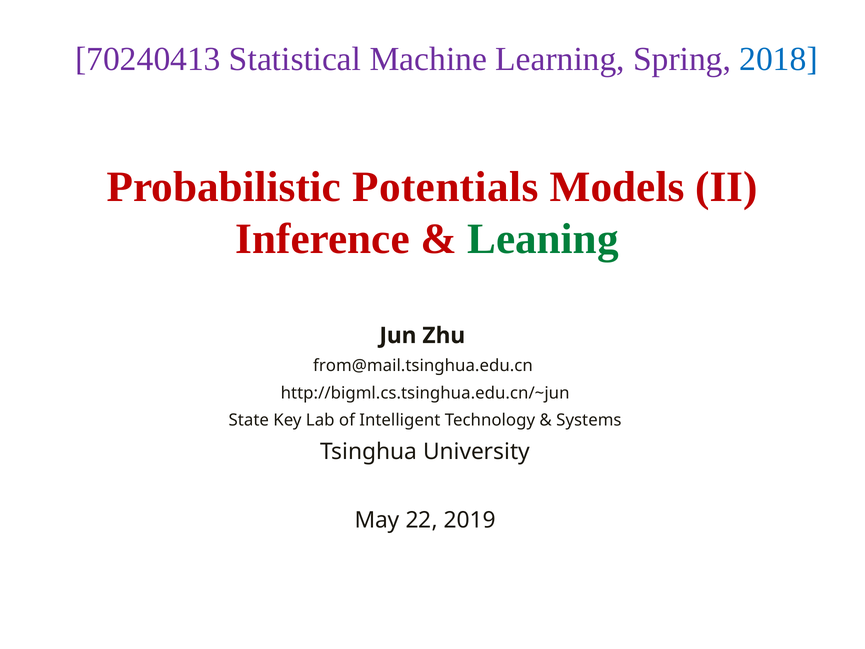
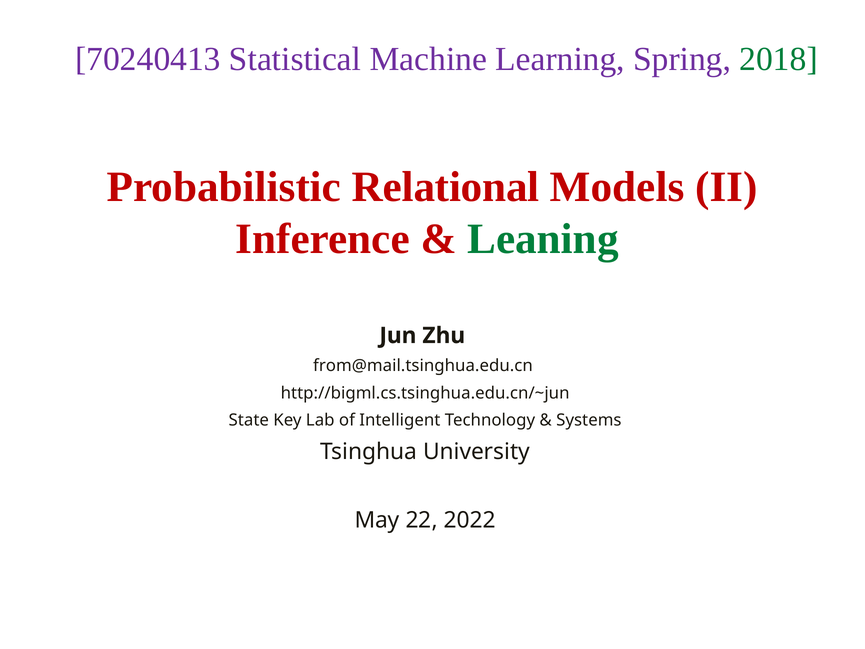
2018 colour: blue -> green (779, 59)
Potentials: Potentials -> Relational (446, 187)
2019: 2019 -> 2022 (470, 520)
